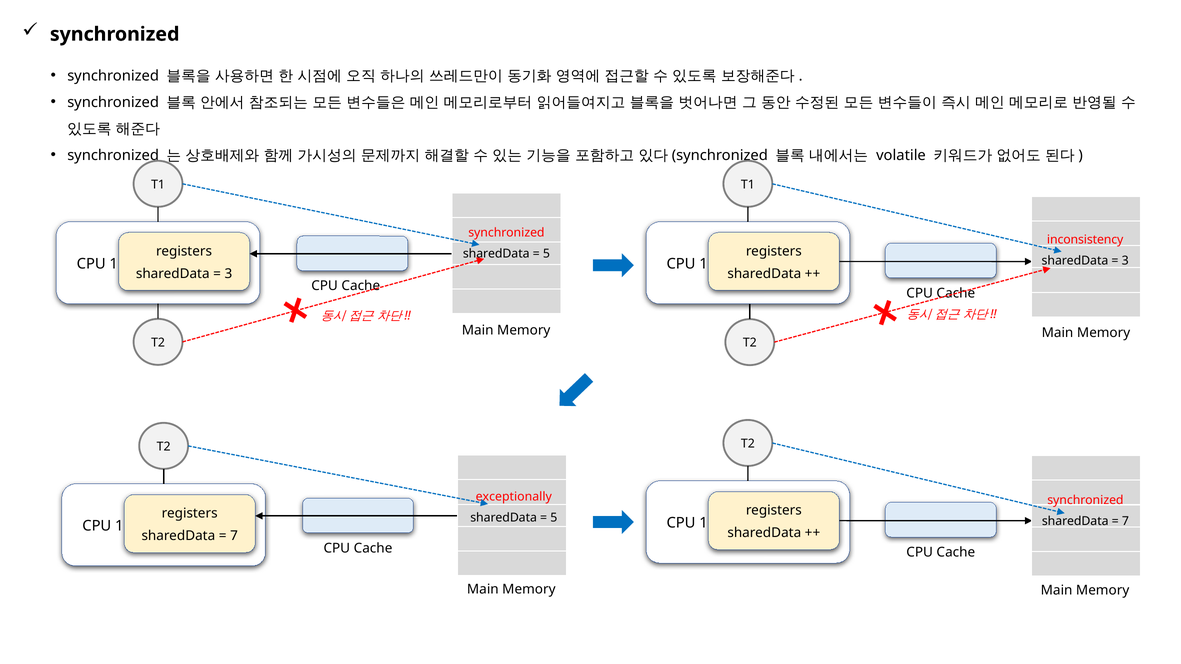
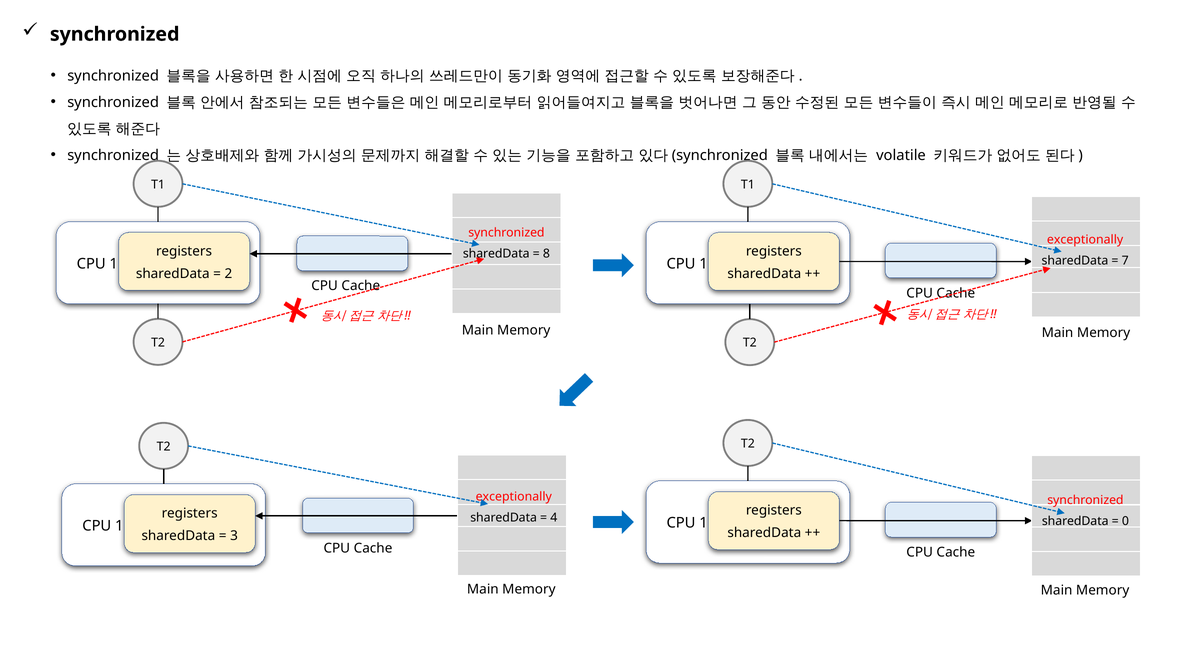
inconsistency: inconsistency -> exceptionally (1085, 240)
5: 5 -> 8 (546, 254)
3: 3 -> 7 (1125, 261)
3: 3 -> 2 (228, 274)
5: 5 -> 4 (554, 518)
7: 7 -> 0 (1125, 521)
7: 7 -> 3 (234, 536)
